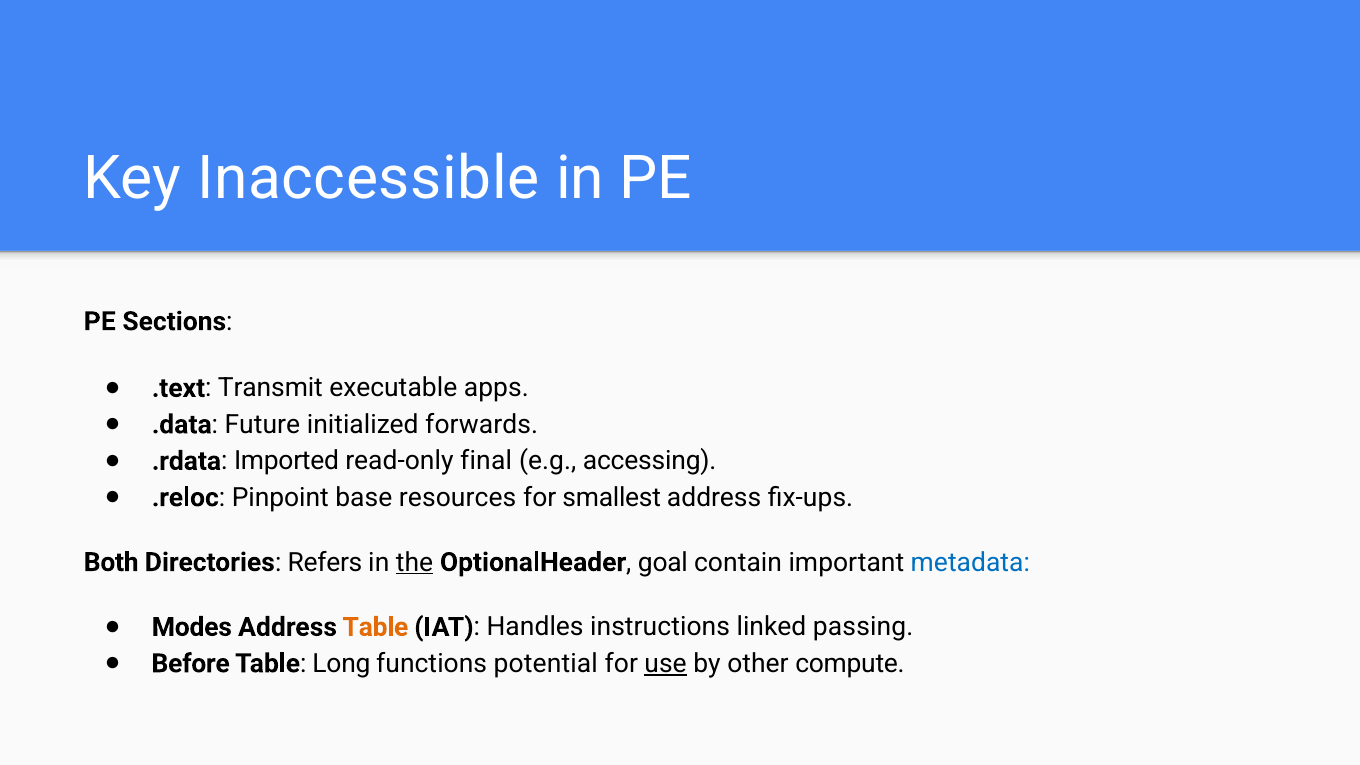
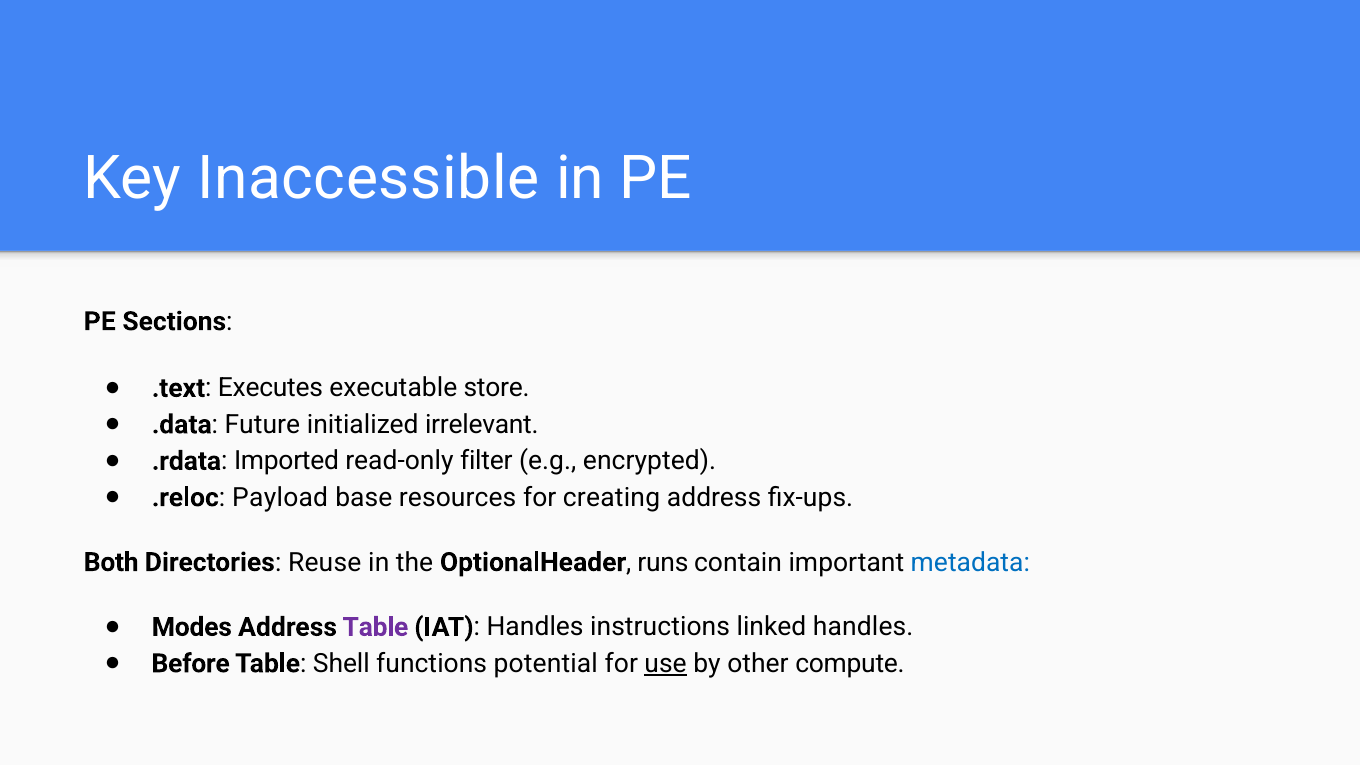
Transmit: Transmit -> Executes (270, 388)
apps: apps -> store (496, 388)
forwards: forwards -> irrelevant (482, 425)
final: final -> filter (486, 461)
accessing: accessing -> encrypted (650, 461)
Pinpoint: Pinpoint -> Payload (280, 498)
smallest: smallest -> creating (611, 498)
Refers: Refers -> Reuse (325, 562)
the underline: present -> none (414, 562)
goal: goal -> runs (663, 562)
Table colour: orange -> purple (375, 627)
linked passing: passing -> handles (863, 627)
Long: Long -> Shell (341, 664)
